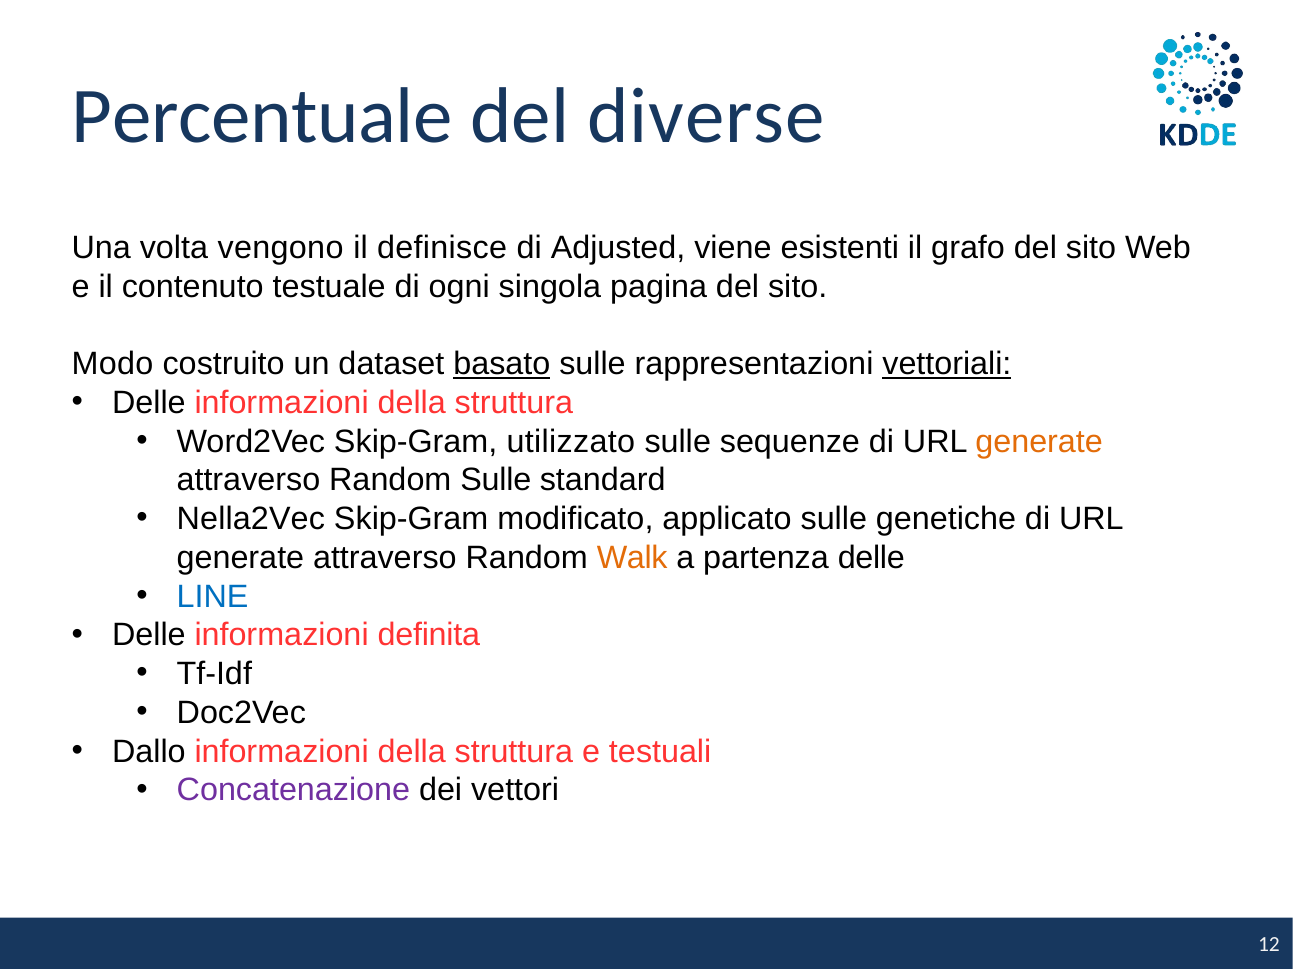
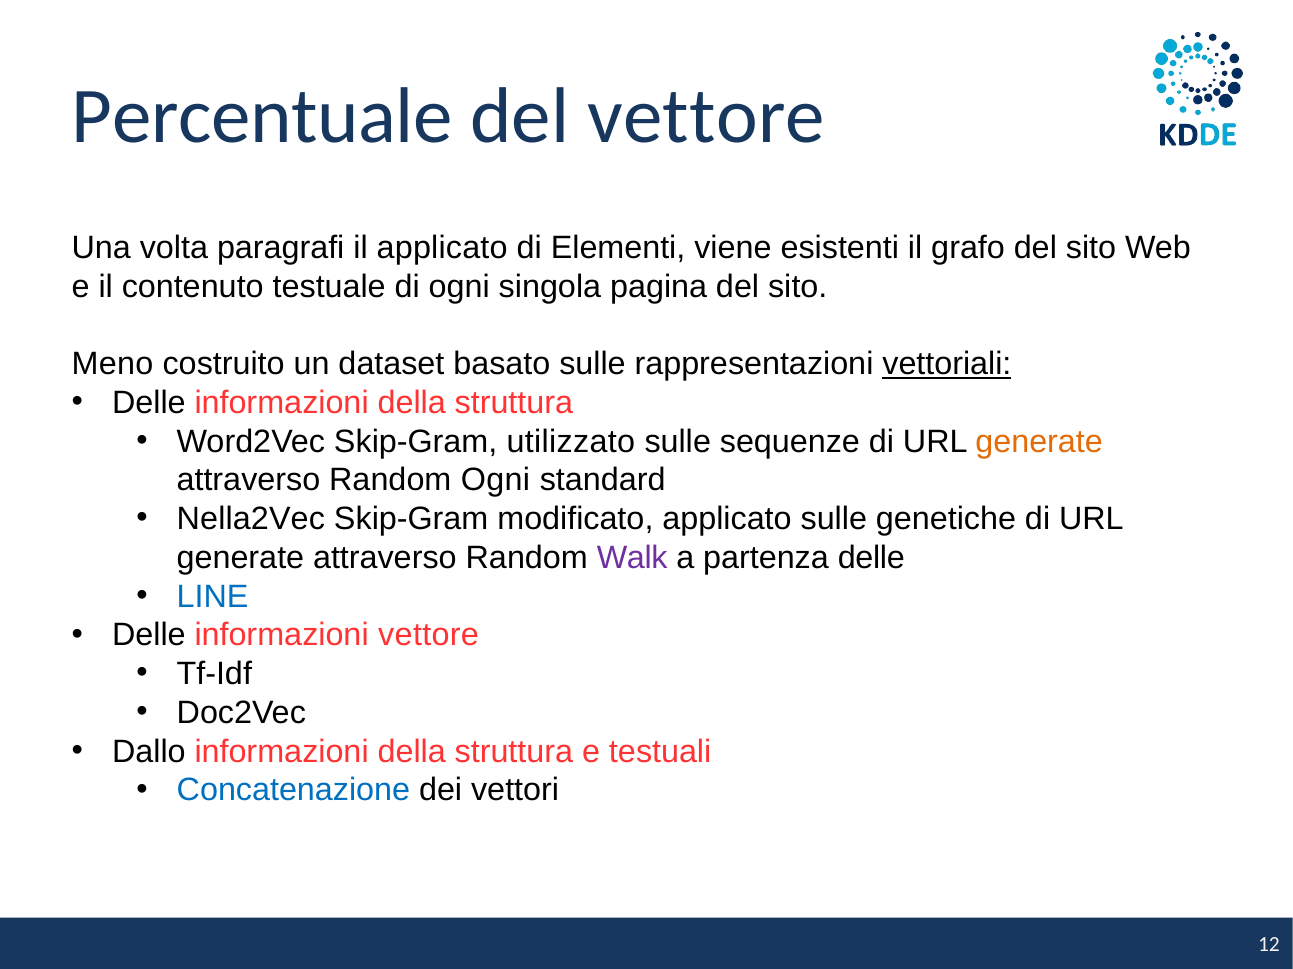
del diverse: diverse -> vettore (706, 117)
vengono: vengono -> paragrafi (281, 248)
il definisce: definisce -> applicato (442, 248)
Adjusted: Adjusted -> Elementi (618, 248)
Modo: Modo -> Meno (113, 364)
basato underline: present -> none (502, 364)
Random Sulle: Sulle -> Ogni (496, 481)
Walk colour: orange -> purple (632, 558)
informazioni definita: definita -> vettore (429, 636)
Concatenazione colour: purple -> blue (293, 791)
